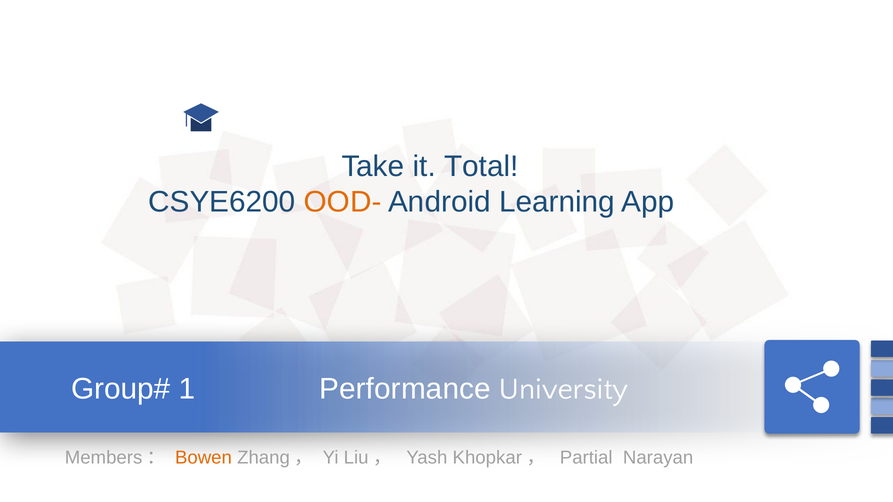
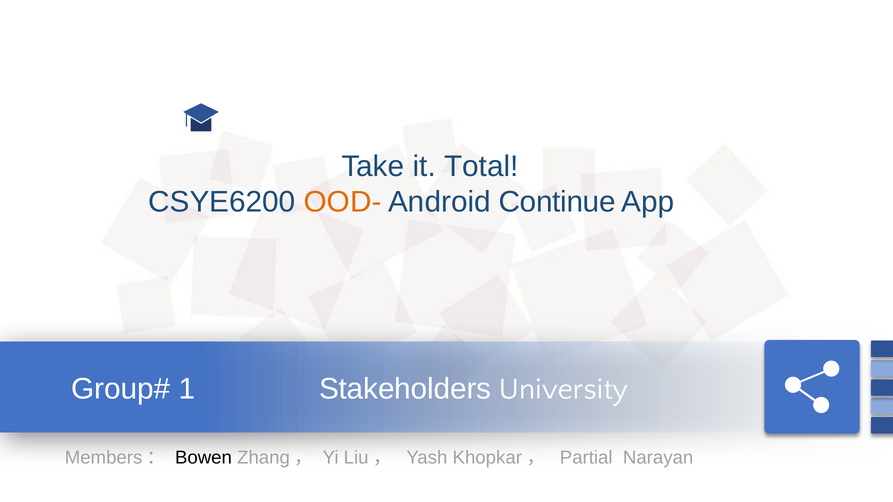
Learning: Learning -> Continue (557, 202)
Performance: Performance -> Stakeholders (405, 389)
Bowen colour: orange -> black (203, 458)
